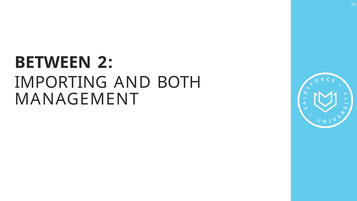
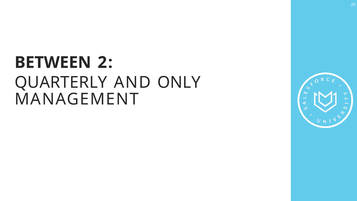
IMPORTING: IMPORTING -> QUARTERLY (61, 82)
BOTH: BOTH -> ONLY (179, 82)
